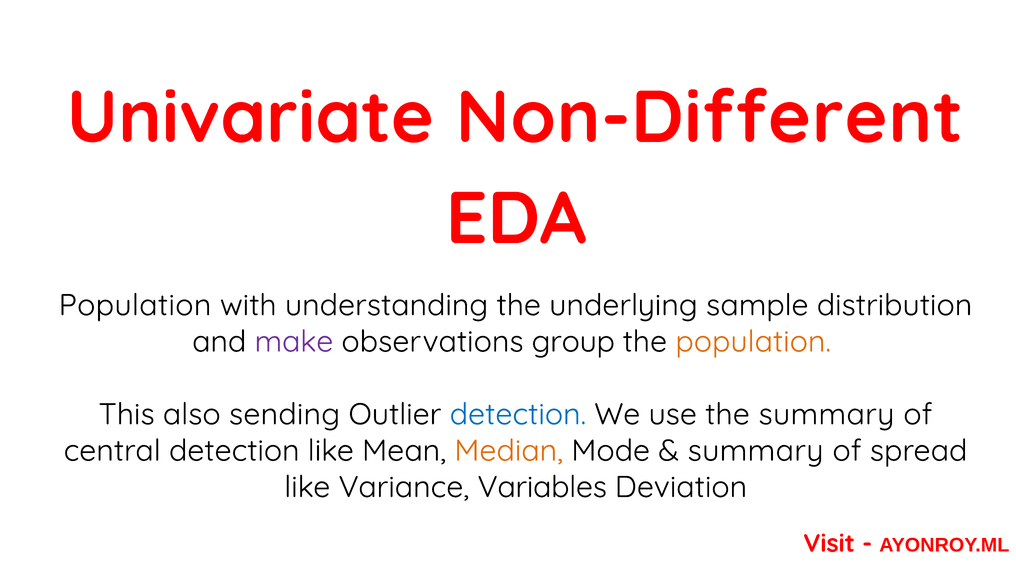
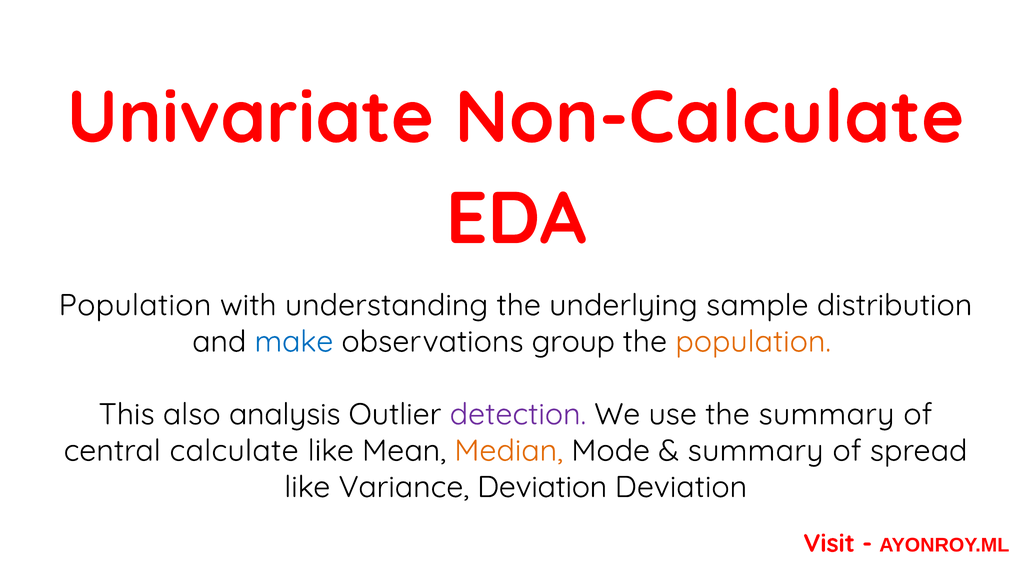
Non-Different: Non-Different -> Non-Calculate (709, 118)
make colour: purple -> blue (294, 342)
sending: sending -> analysis (285, 415)
detection colour: blue -> purple (518, 415)
central detection: detection -> calculate (234, 451)
Variance Variables: Variables -> Deviation (542, 488)
